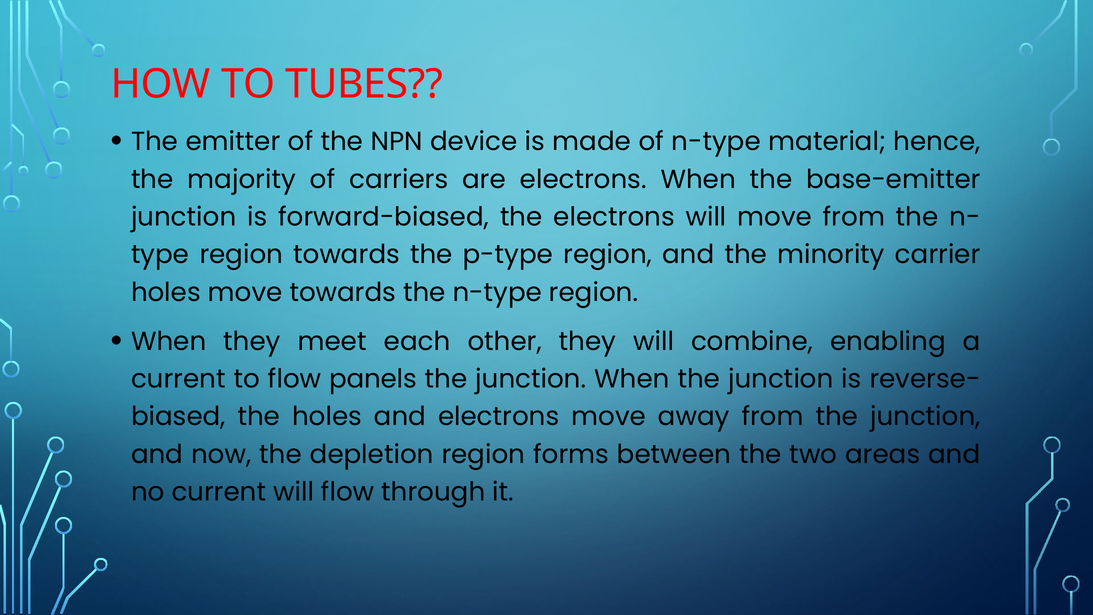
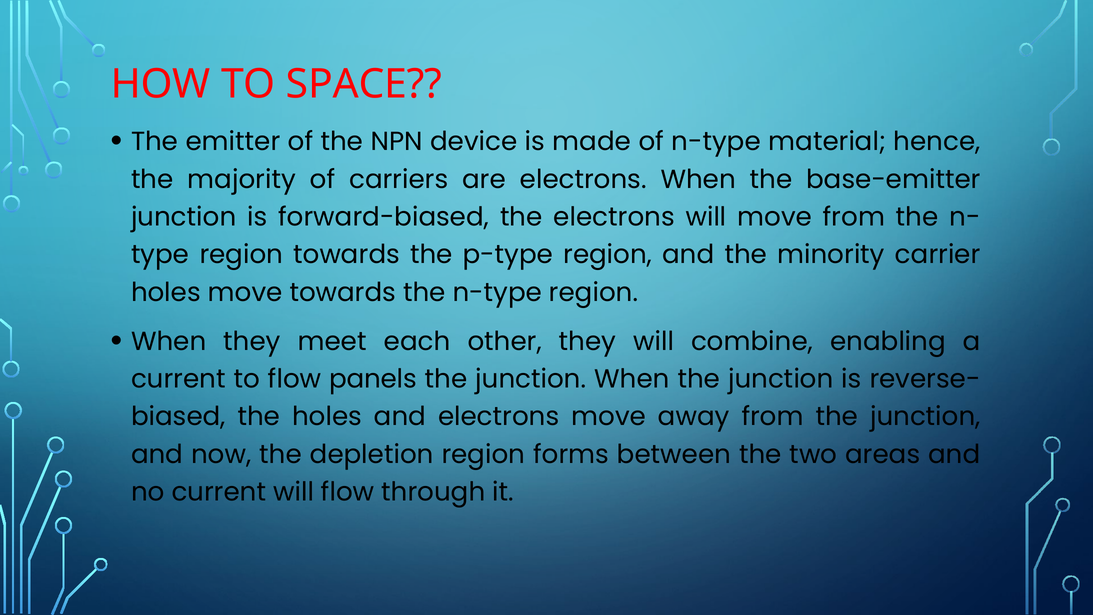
TUBES: TUBES -> SPACE (364, 84)
